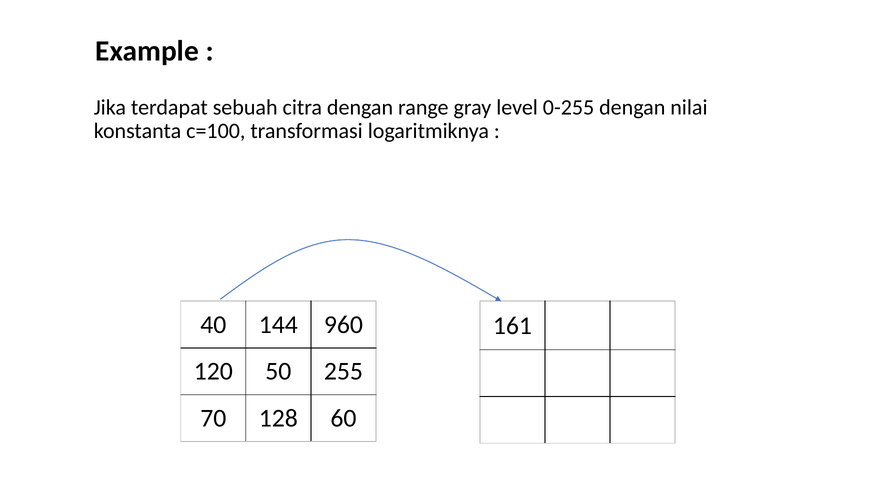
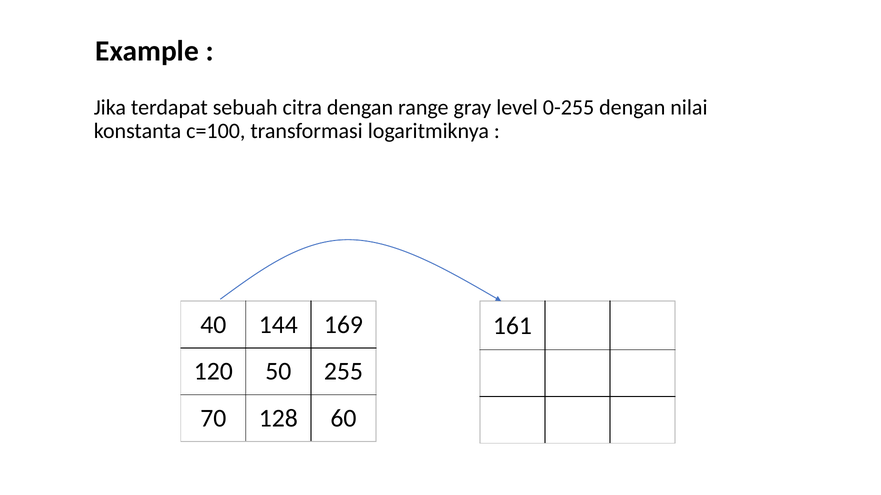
960: 960 -> 169 (343, 325)
